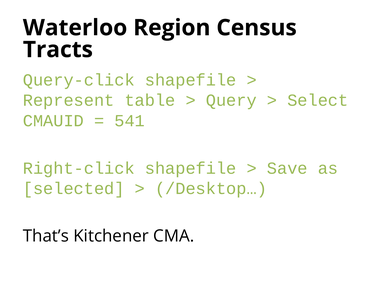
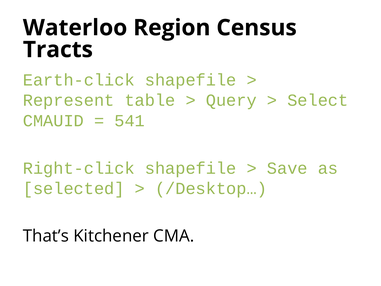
Query-click: Query-click -> Earth-click (79, 80)
